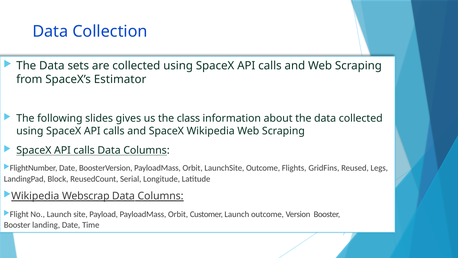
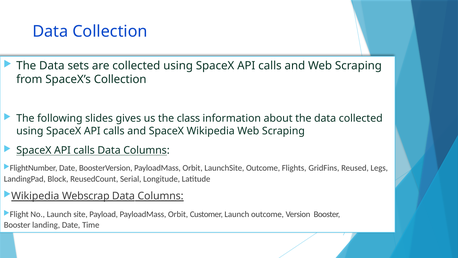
SpaceX’s Estimator: Estimator -> Collection (120, 79)
